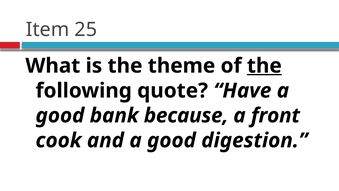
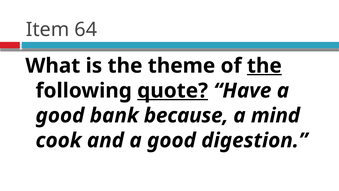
25: 25 -> 64 (86, 30)
quote underline: none -> present (173, 91)
front: front -> mind (275, 115)
